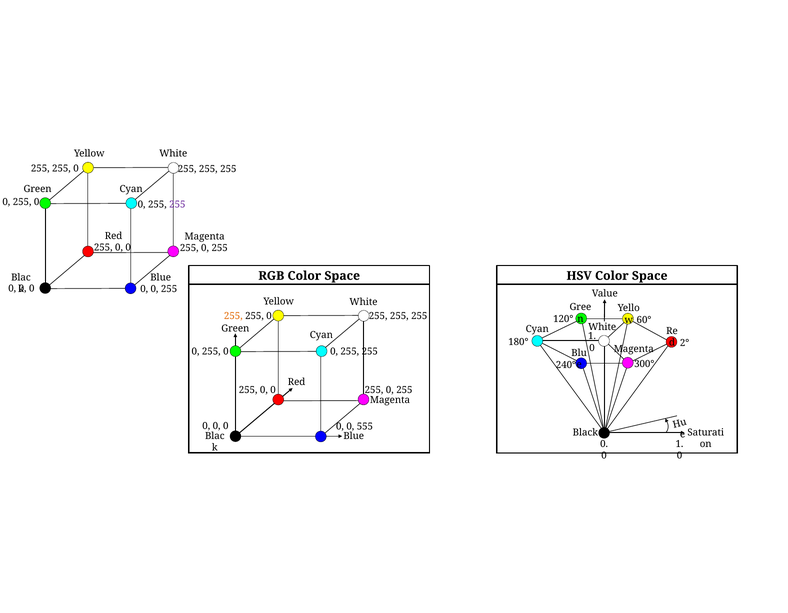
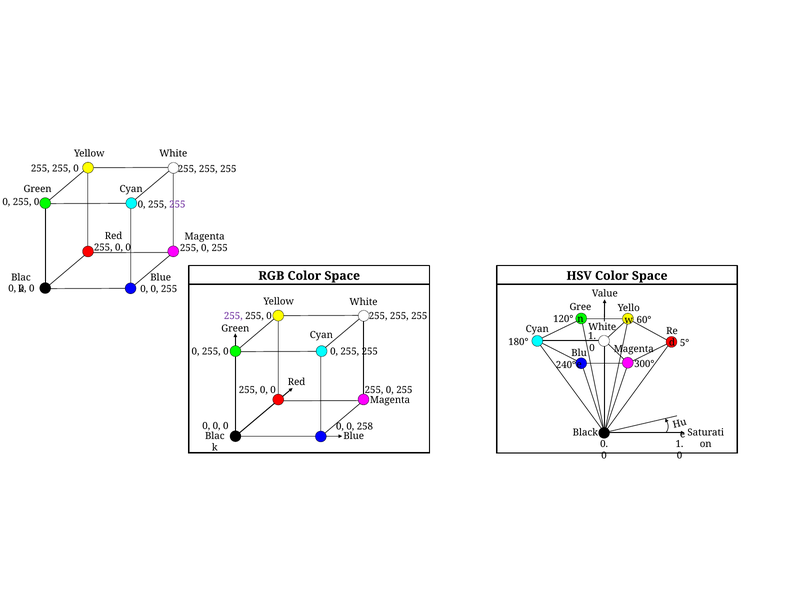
255 colour: orange -> purple (233, 316)
2°: 2° -> 5° (685, 343)
555: 555 -> 258 (365, 427)
